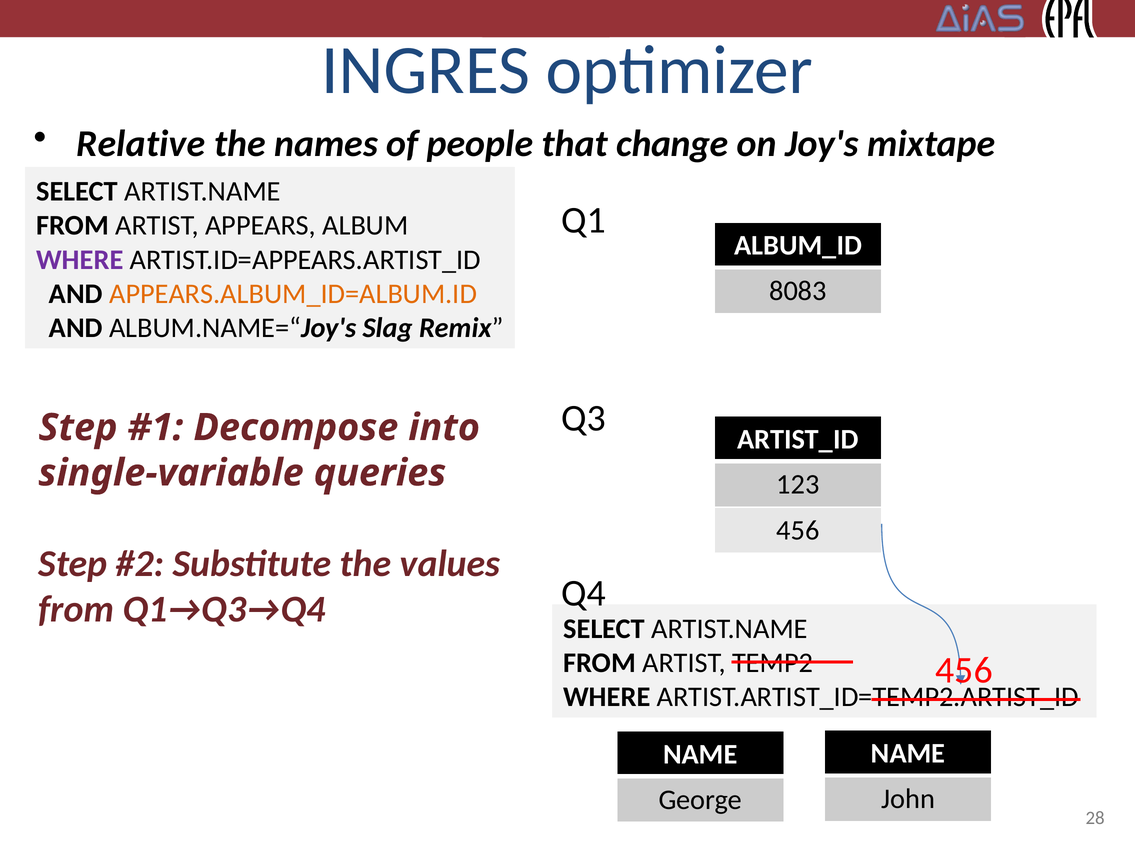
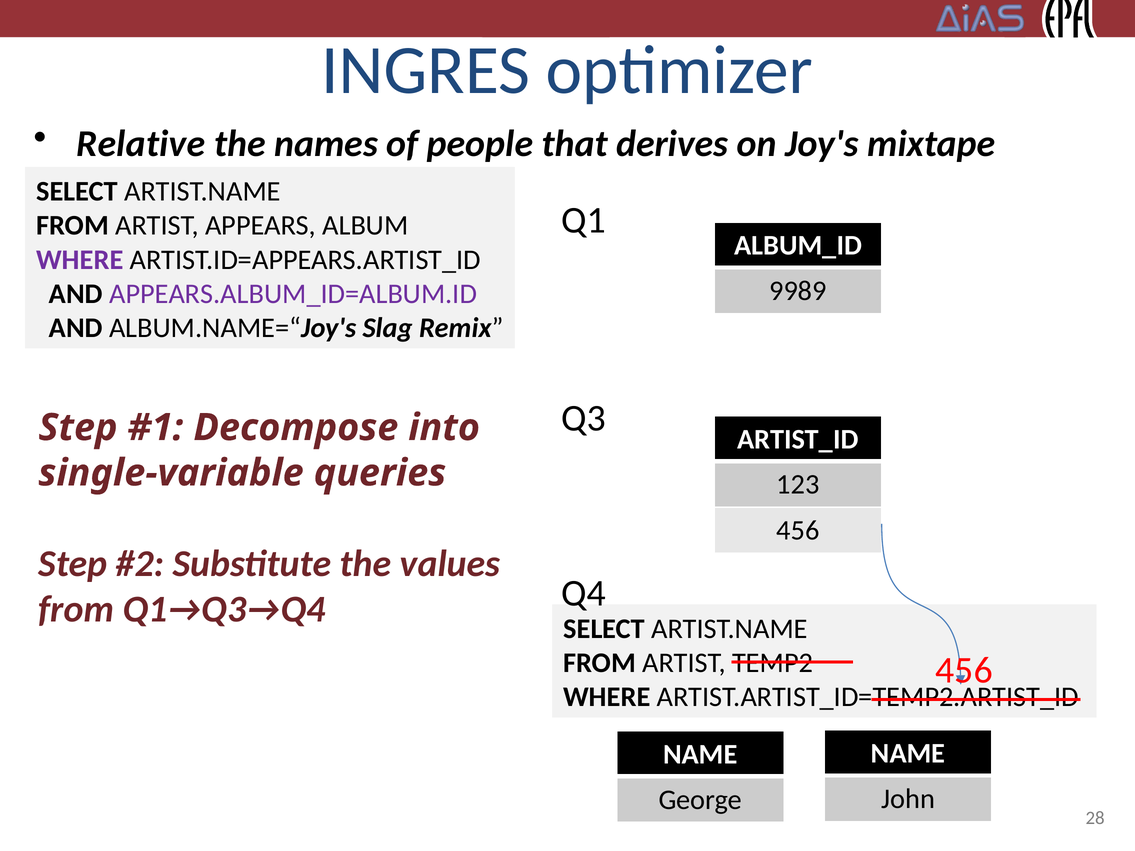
change: change -> derives (672, 144)
8083: 8083 -> 9989 (798, 291)
APPEARS.ALBUM_ID=ALBUM.ID colour: orange -> purple (293, 294)
